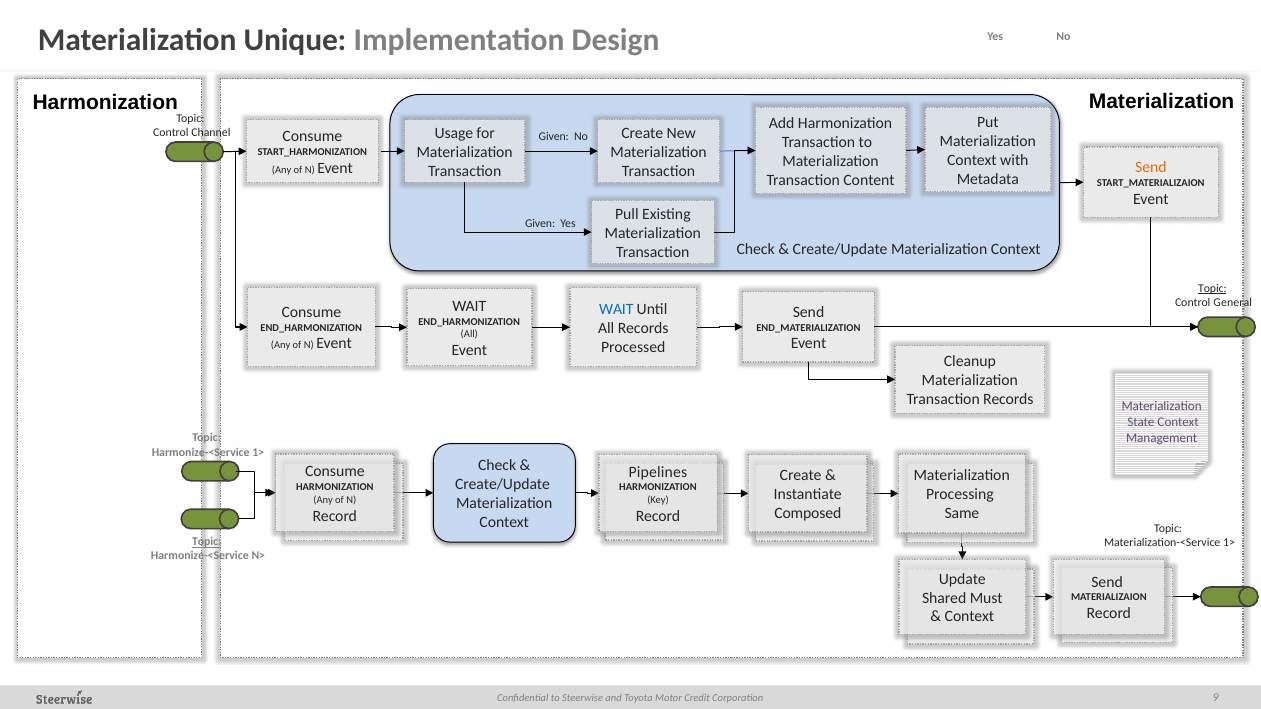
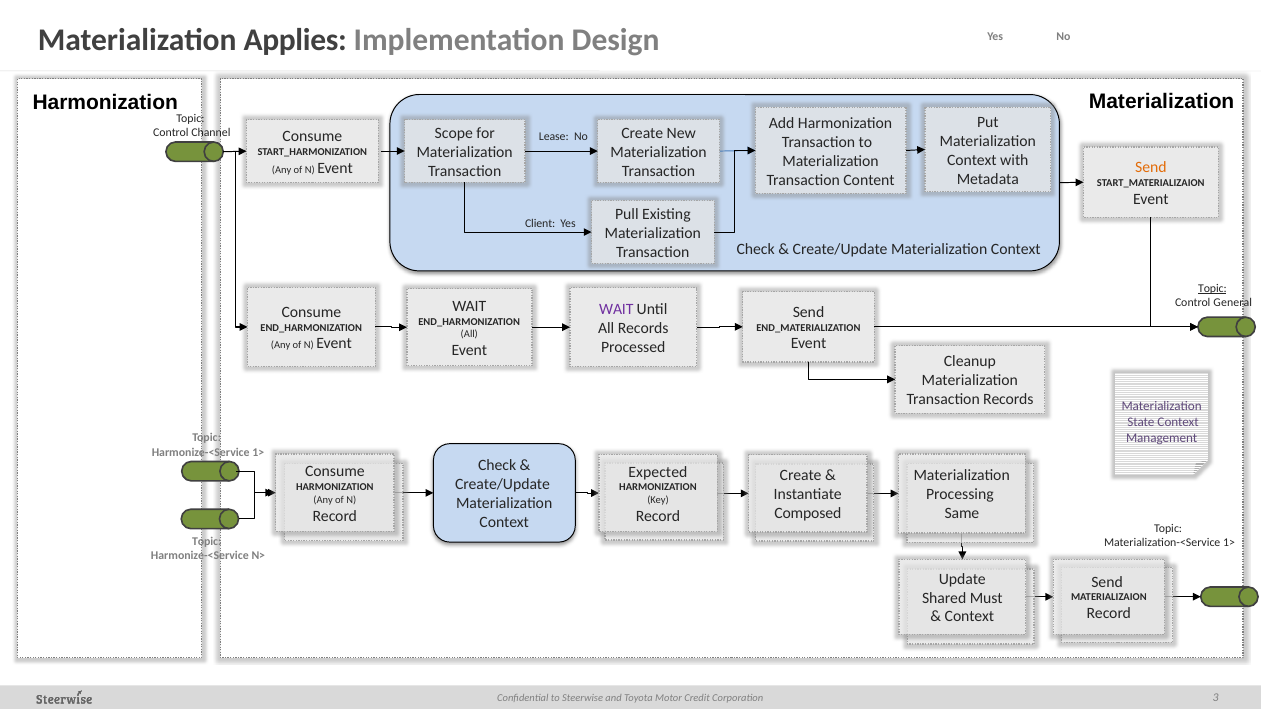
Unique: Unique -> Applies (295, 40)
Usage: Usage -> Scope (454, 133)
Given: Given -> Lease (554, 137)
Given: Given -> Client (540, 223)
WAIT colour: blue -> purple (616, 309)
Pipelines: Pipelines -> Expected (658, 472)
Topic underline: present -> none (207, 542)
9: 9 -> 3 (1216, 698)
